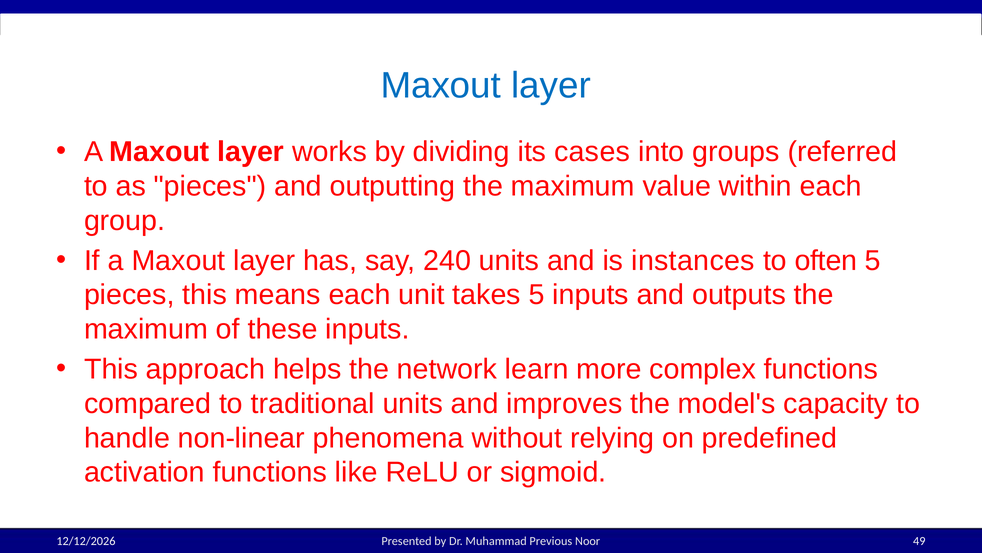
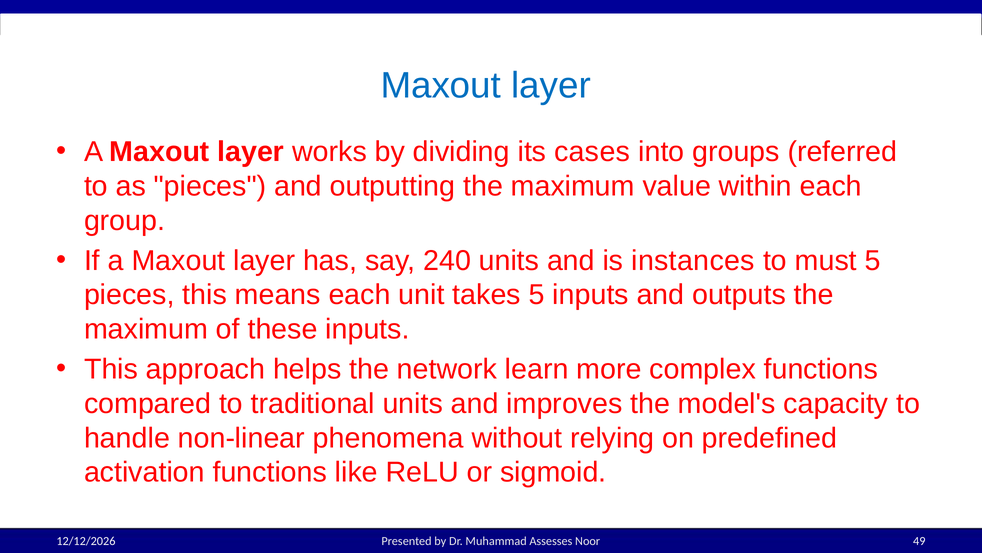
often: often -> must (826, 260)
Previous: Previous -> Assesses (551, 541)
